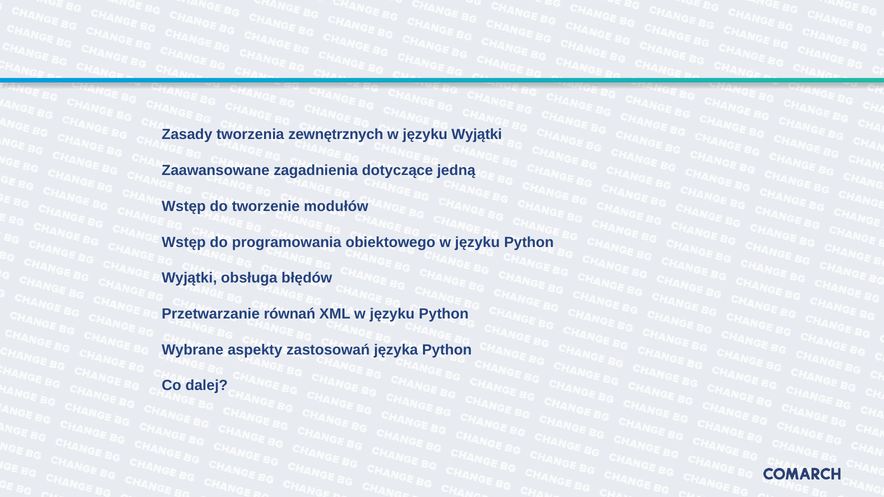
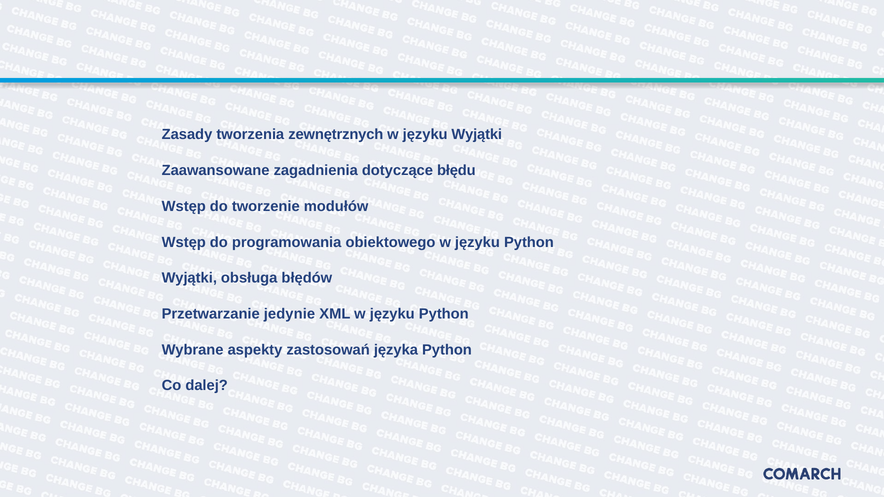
jedną: jedną -> błędu (456, 171)
równań: równań -> jedynie (289, 314)
